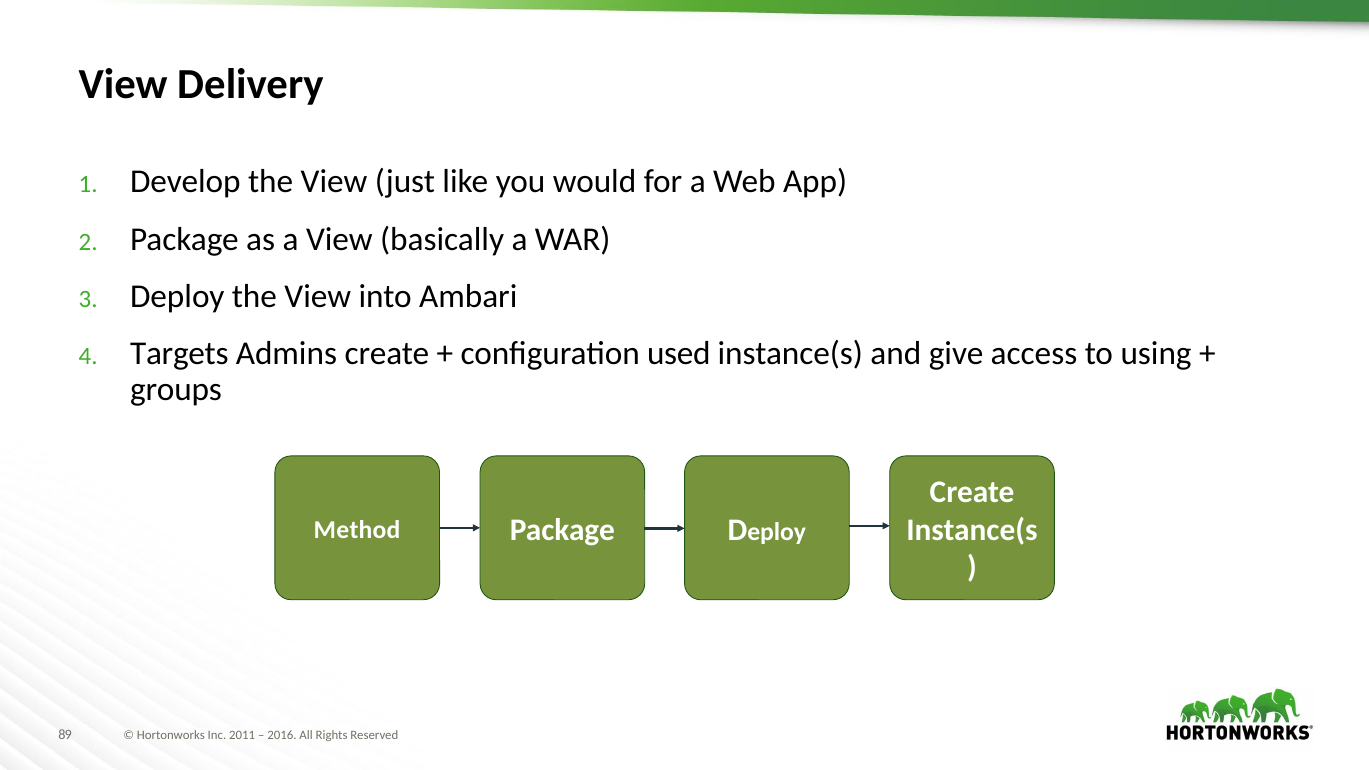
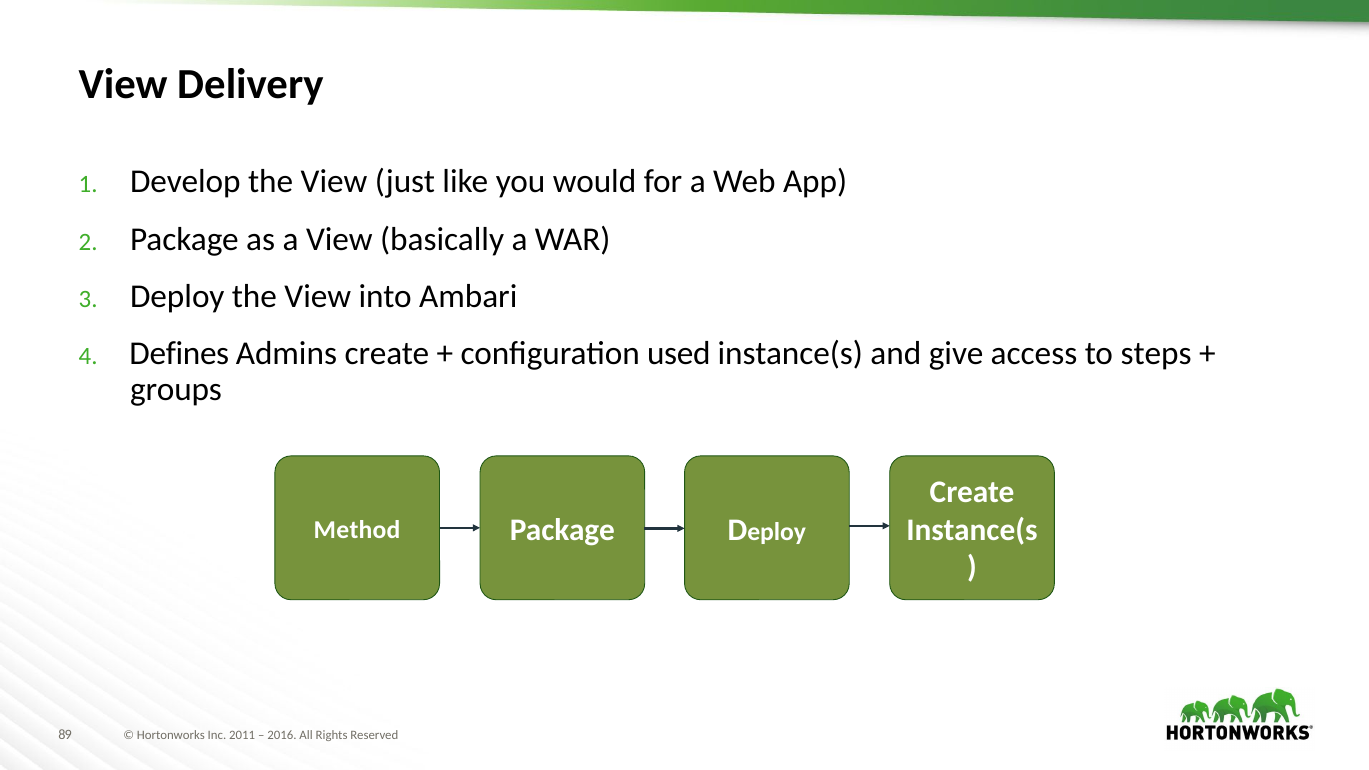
Targets: Targets -> Defines (179, 354)
using: using -> steps (1156, 354)
